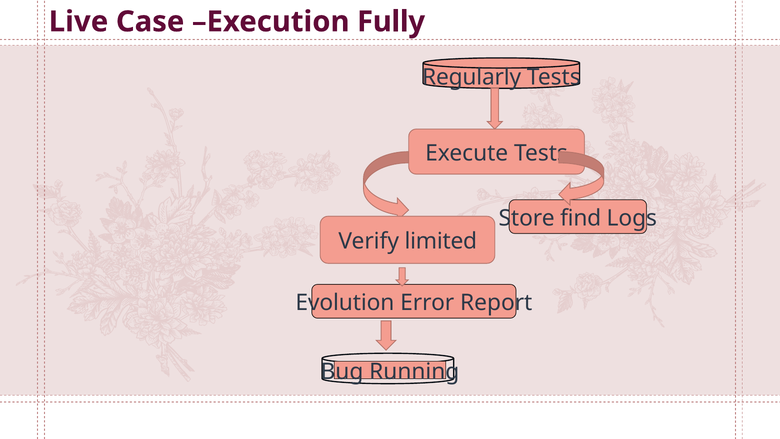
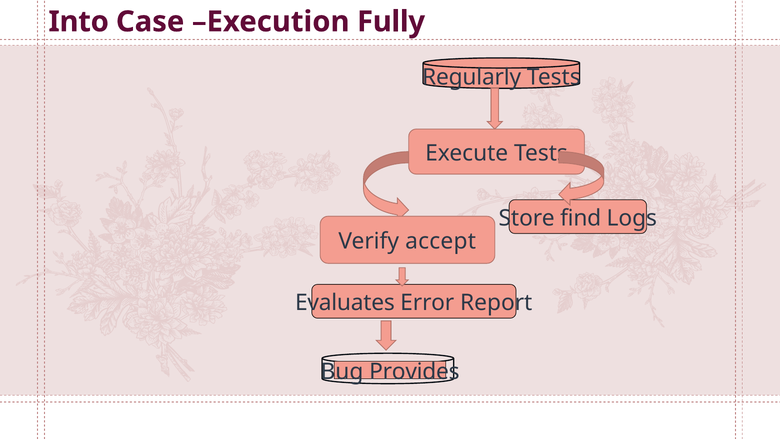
Live: Live -> Into (79, 22)
limited: limited -> accept (441, 241)
Evolution: Evolution -> Evaluates (345, 303)
Running: Running -> Provides (414, 372)
